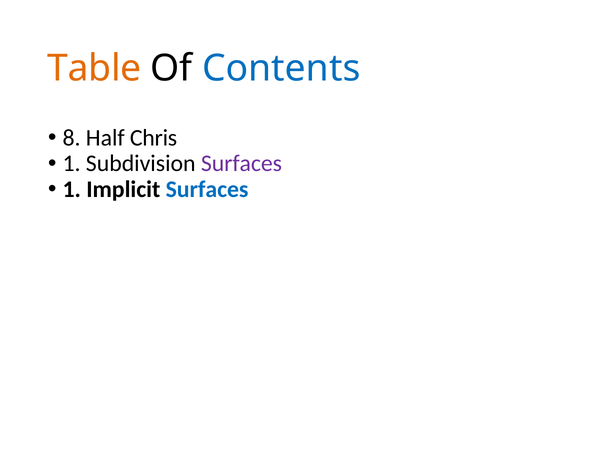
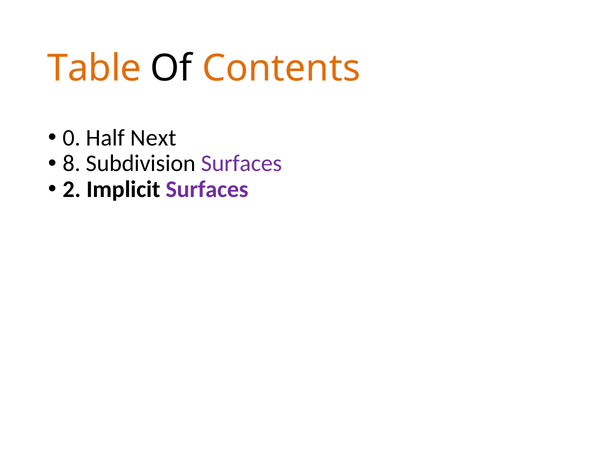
Contents colour: blue -> orange (281, 69)
8: 8 -> 0 (72, 138)
Chris: Chris -> Next (153, 138)
1: 1 -> 8 (72, 164)
1: 1 -> 2 (72, 189)
Surfaces colour: blue -> purple (207, 189)
